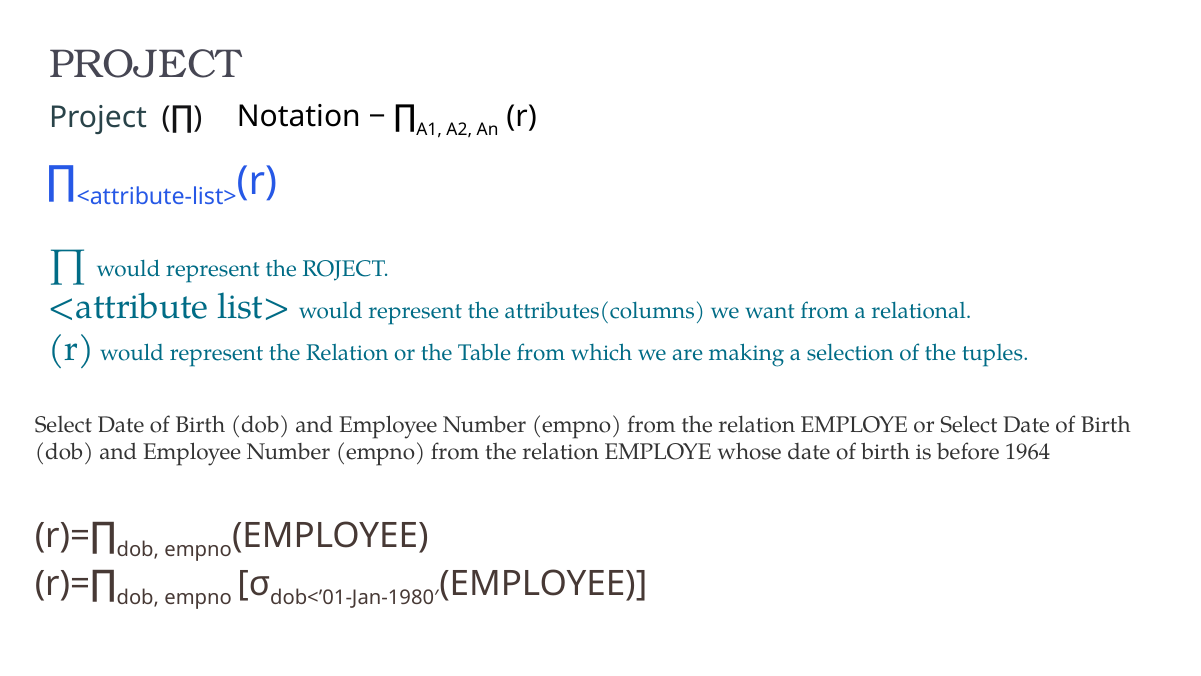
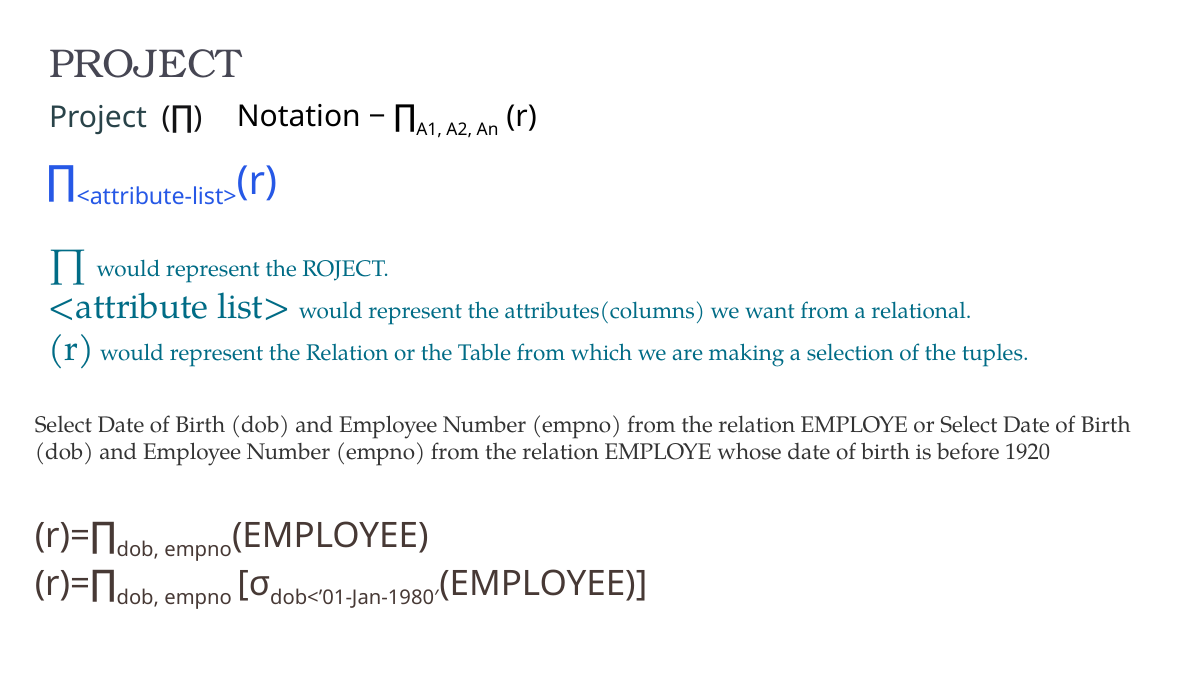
1964: 1964 -> 1920 (1028, 452)
